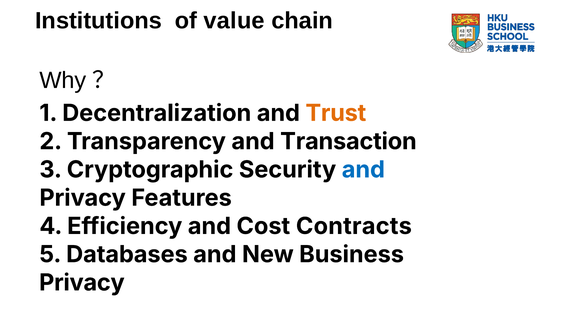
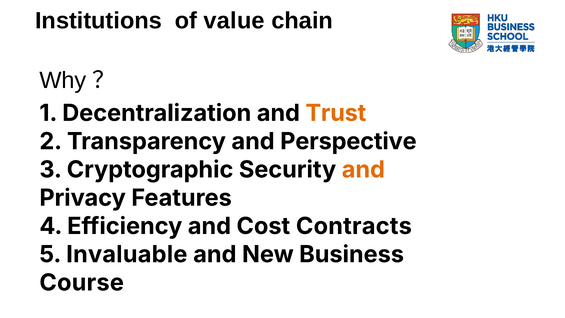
Transaction: Transaction -> Perspective (348, 141)
and colour: blue -> orange (363, 170)
Databases: Databases -> Invaluable (127, 254)
Privacy: Privacy -> Course (82, 283)
